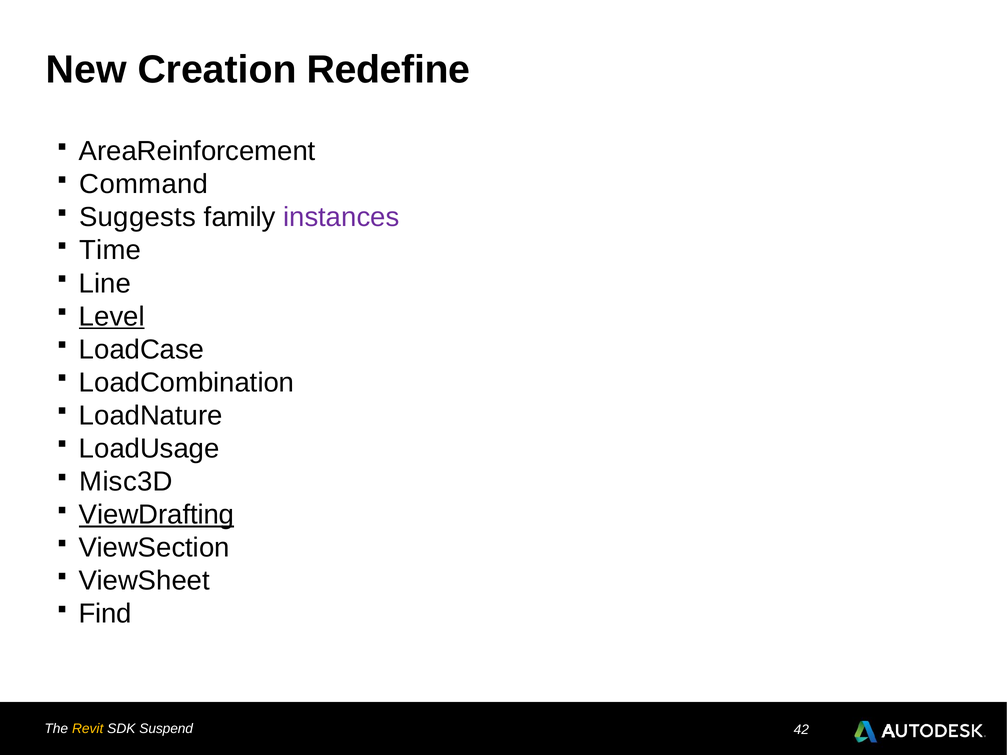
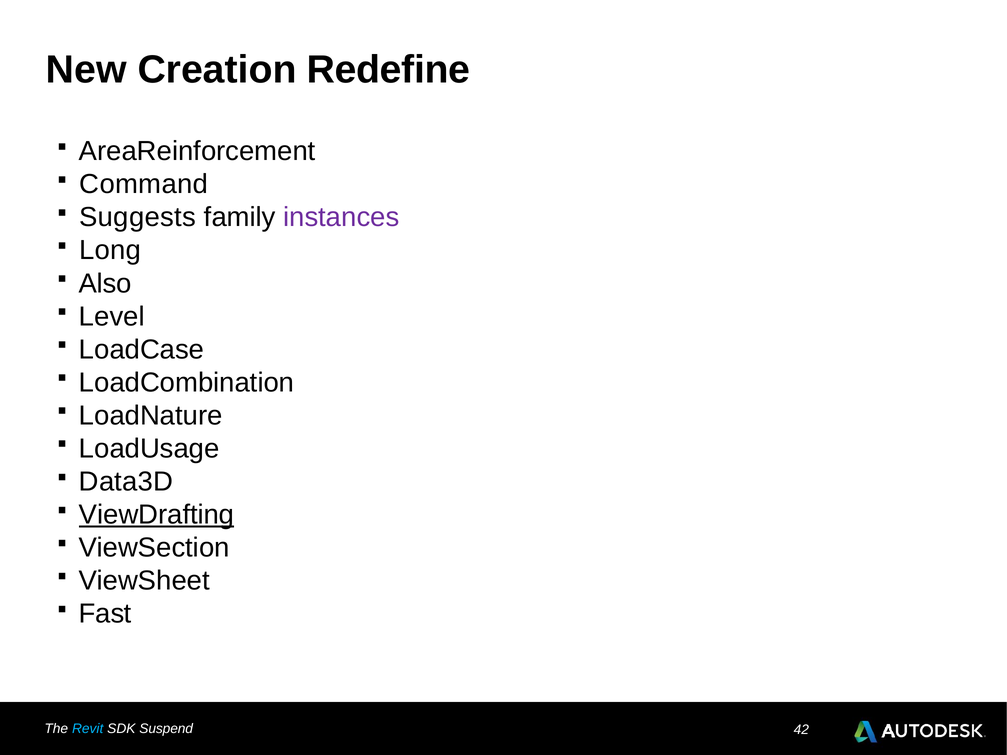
Time: Time -> Long (110, 250)
Line: Line -> Also (105, 283)
Level underline: present -> none (112, 317)
Misc3D: Misc3D -> Data3D (126, 482)
Find: Find -> Fast (105, 614)
Revit colour: yellow -> light blue (88, 729)
